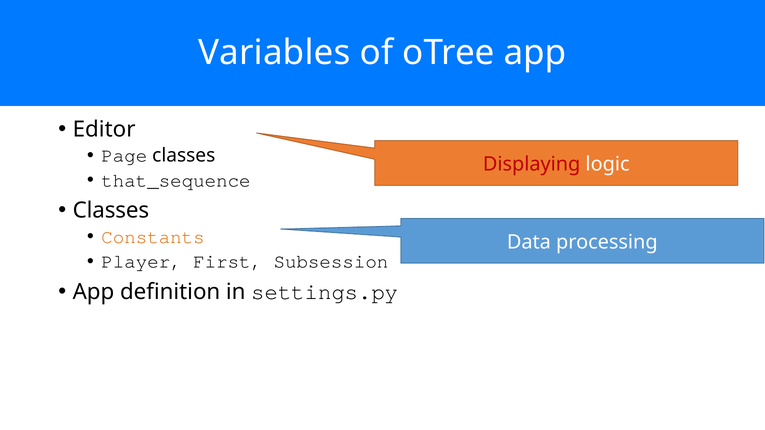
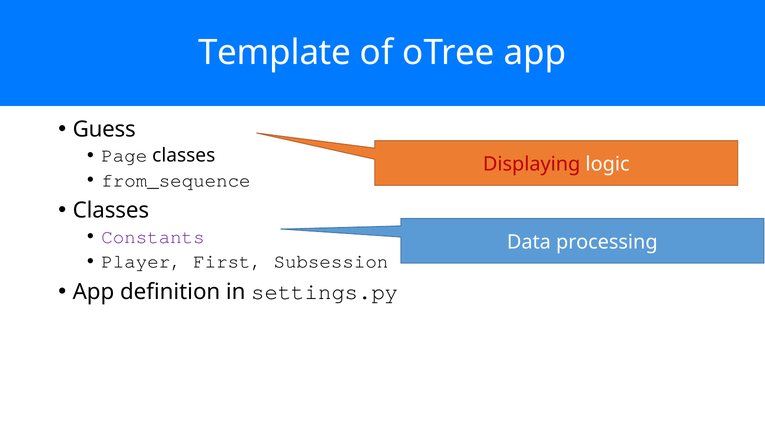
Variables: Variables -> Template (275, 53)
Editor: Editor -> Guess (104, 129)
that_sequence: that_sequence -> from_sequence (176, 180)
Constants colour: orange -> purple (153, 237)
